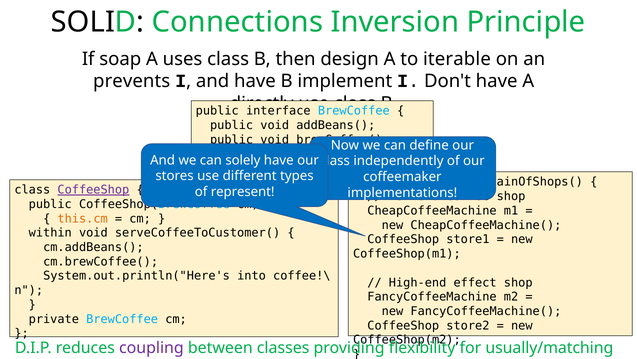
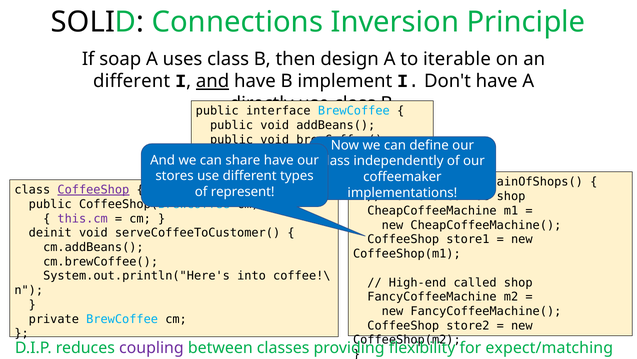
prevents: prevents -> different (132, 81)
and underline: none -> present (213, 81)
solely: solely -> share (243, 160)
this.cm colour: orange -> purple (83, 218)
within: within -> deinit (50, 233)
effect: effect -> called (475, 282)
usually/matching: usually/matching -> expect/matching (549, 347)
